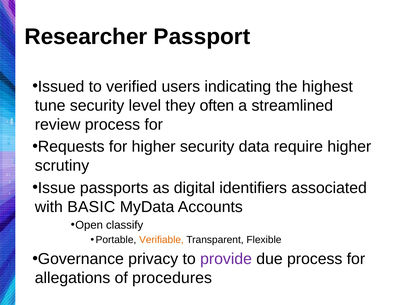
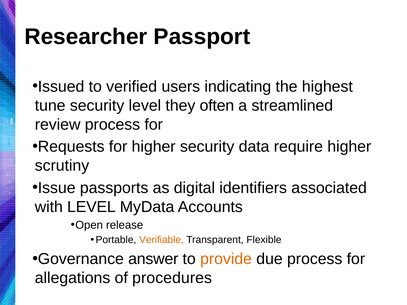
with BASIC: BASIC -> LEVEL (91, 207)
classify: classify -> release (125, 225)
privacy: privacy -> answer (153, 259)
provide colour: purple -> orange (226, 259)
